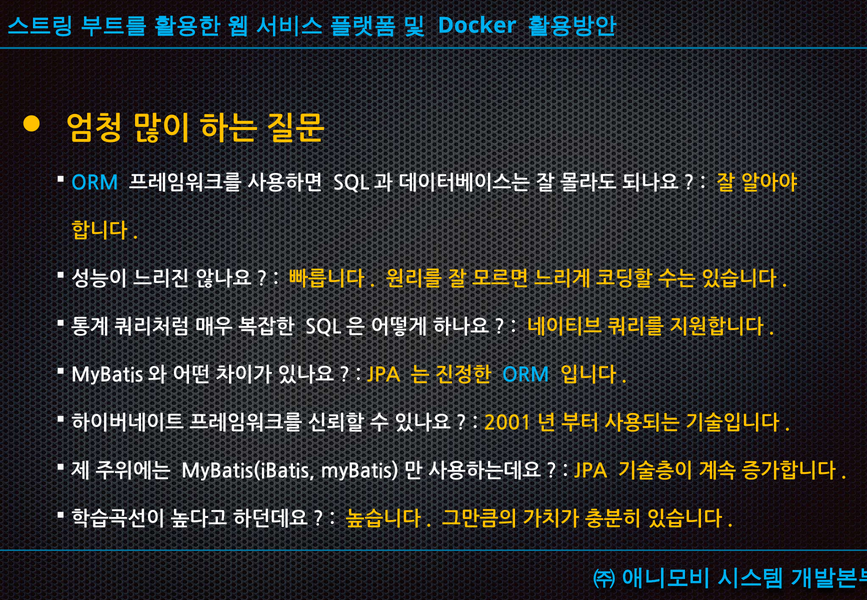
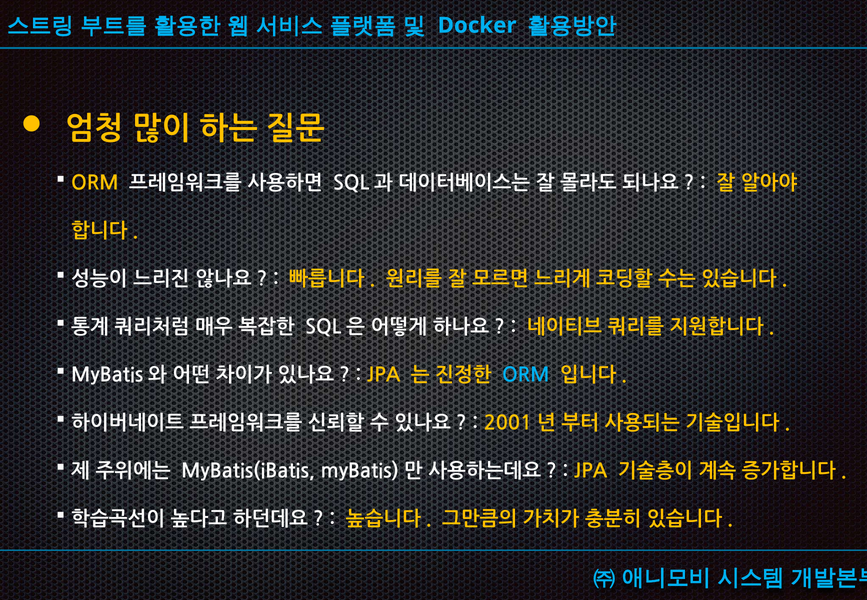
ORM colour: light blue -> yellow (95, 183)
